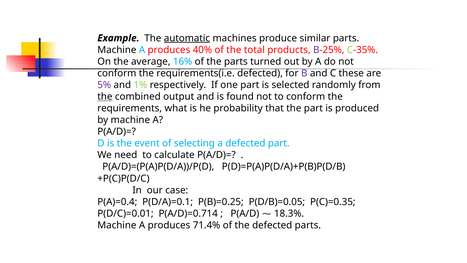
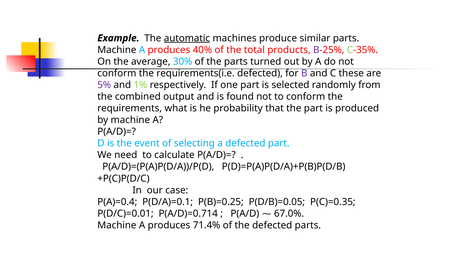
16%: 16% -> 30% (183, 61)
the underline: present -> none (105, 96)
18.3%: 18.3% -> 67.0% (289, 213)
